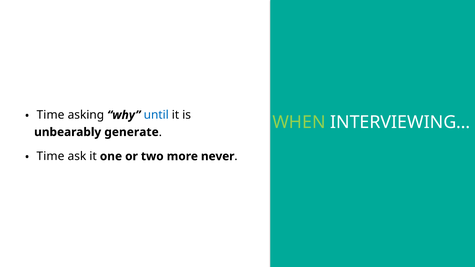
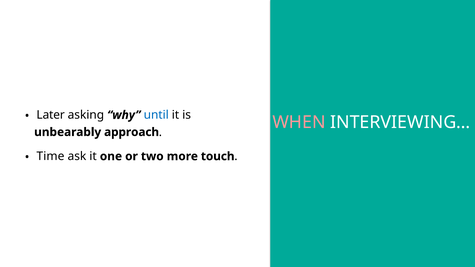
Time: Time -> Later (51, 115)
WHEN colour: light green -> pink (299, 122)
generate: generate -> approach (132, 132)
never: never -> touch (218, 156)
